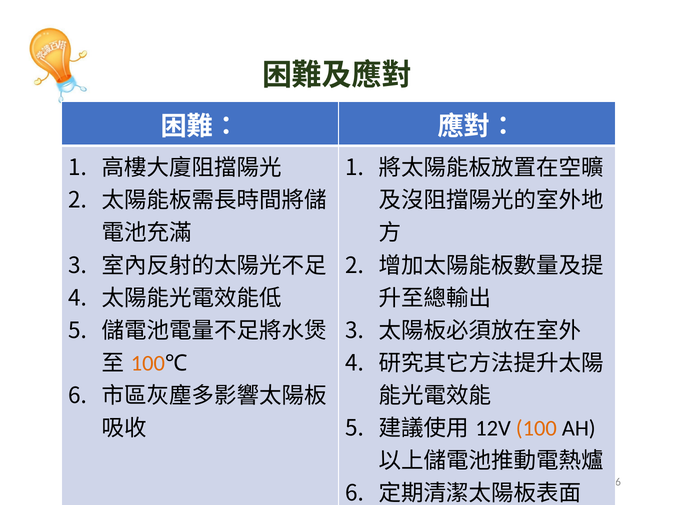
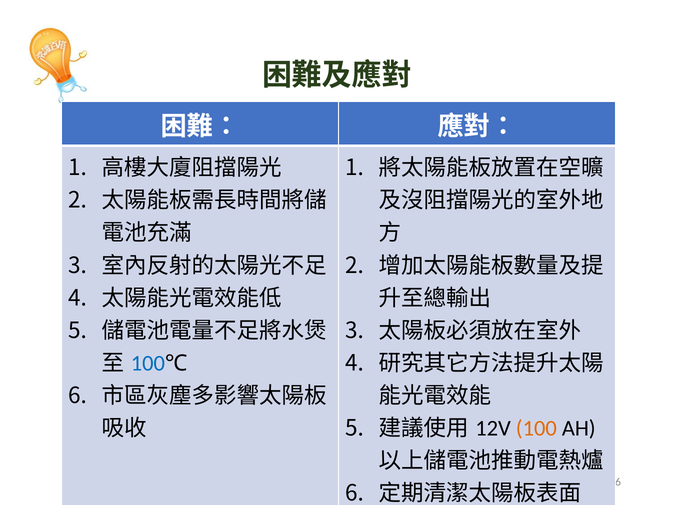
100 colour: orange -> blue (148, 364)
